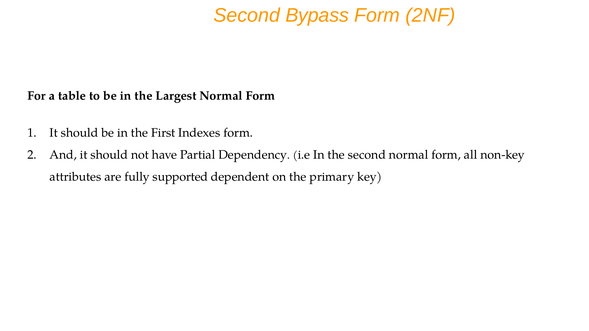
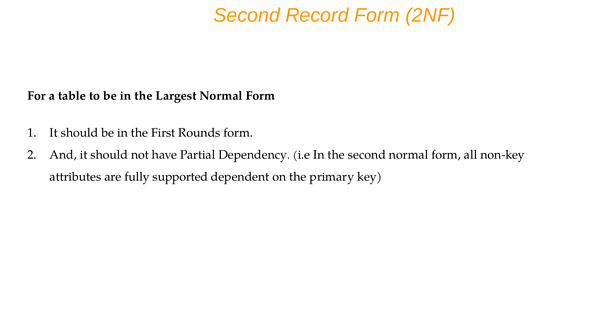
Bypass: Bypass -> Record (317, 15)
Indexes: Indexes -> Rounds (199, 133)
